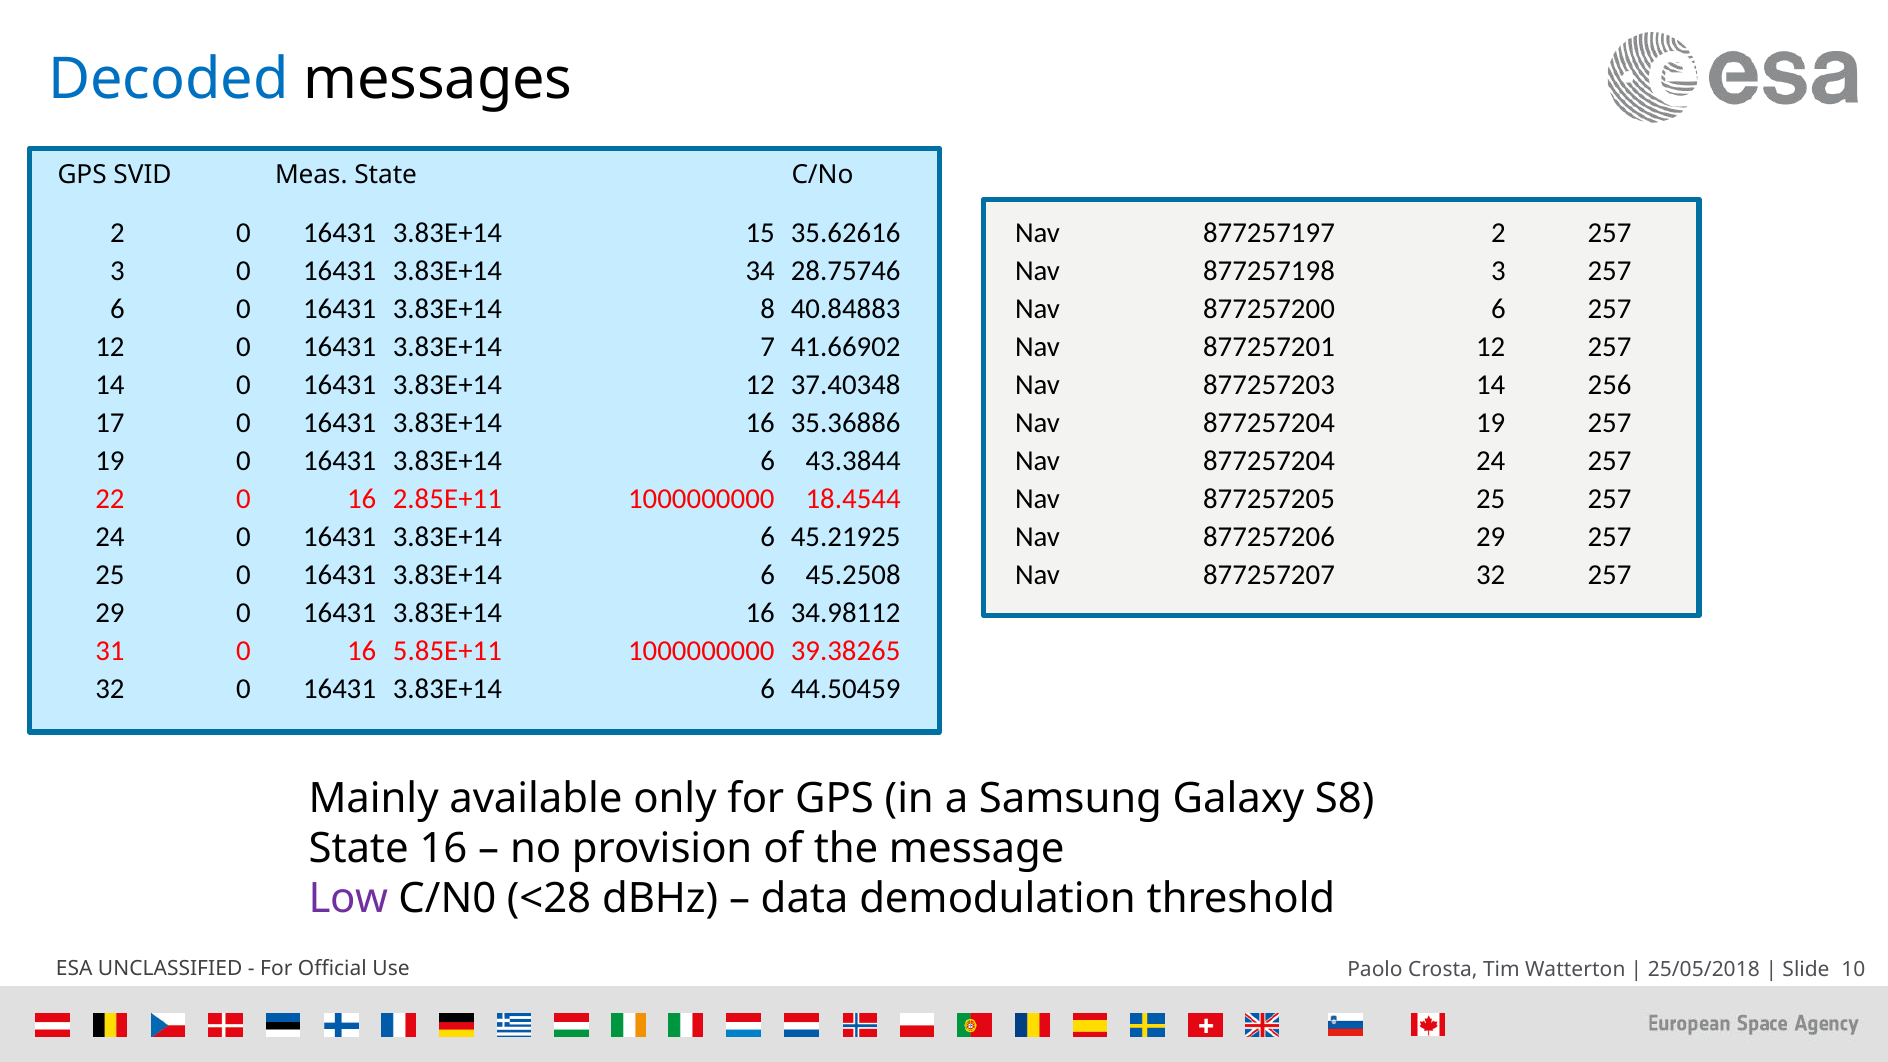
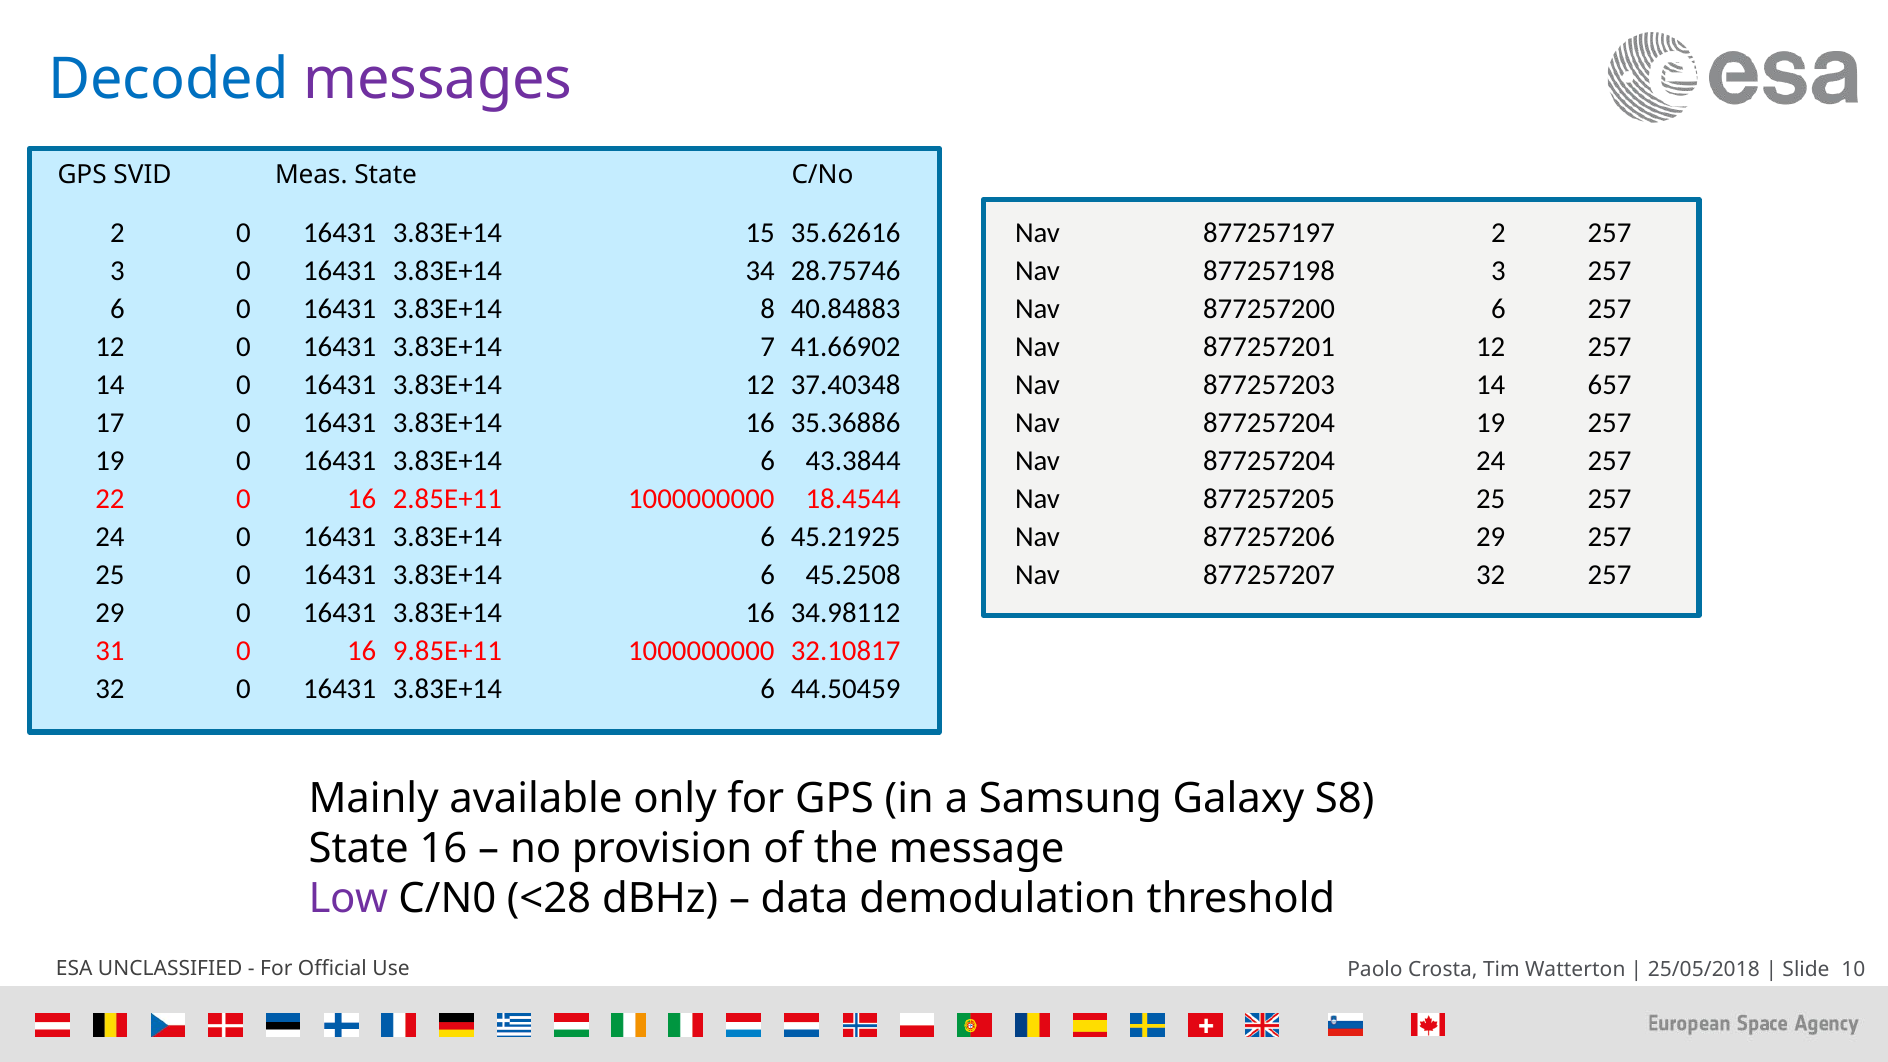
messages colour: black -> purple (438, 79)
256: 256 -> 657 (1610, 385)
5.85E+11: 5.85E+11 -> 9.85E+11 (447, 651)
39.38265: 39.38265 -> 32.10817 (846, 651)
